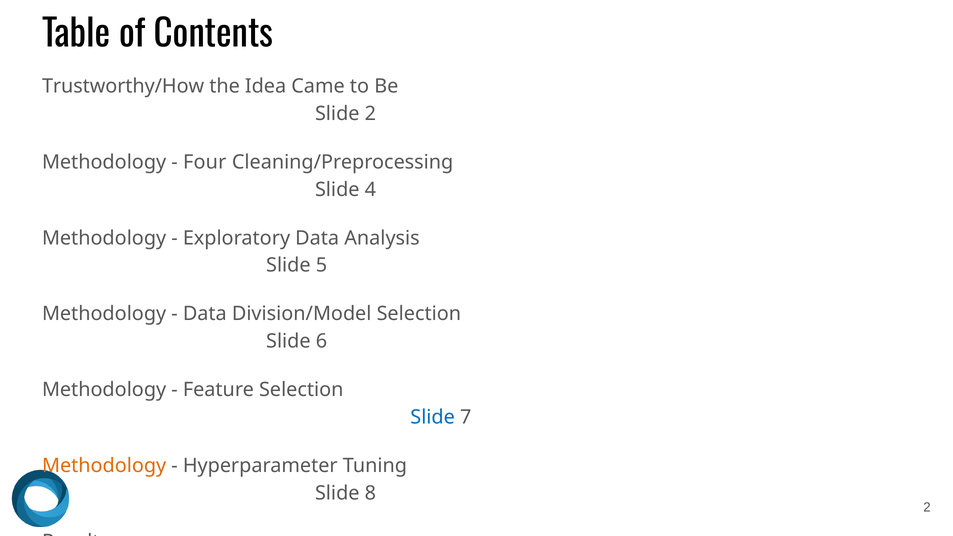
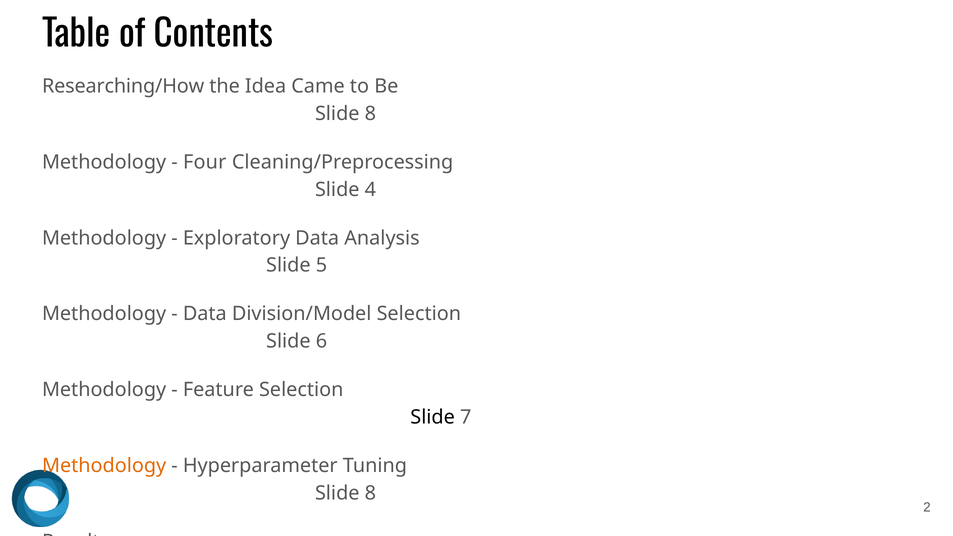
Trustworthy/How: Trustworthy/How -> Researching/How (123, 86)
2: 2 -> 8 (370, 114)
Slide colour: blue -> black (433, 417)
